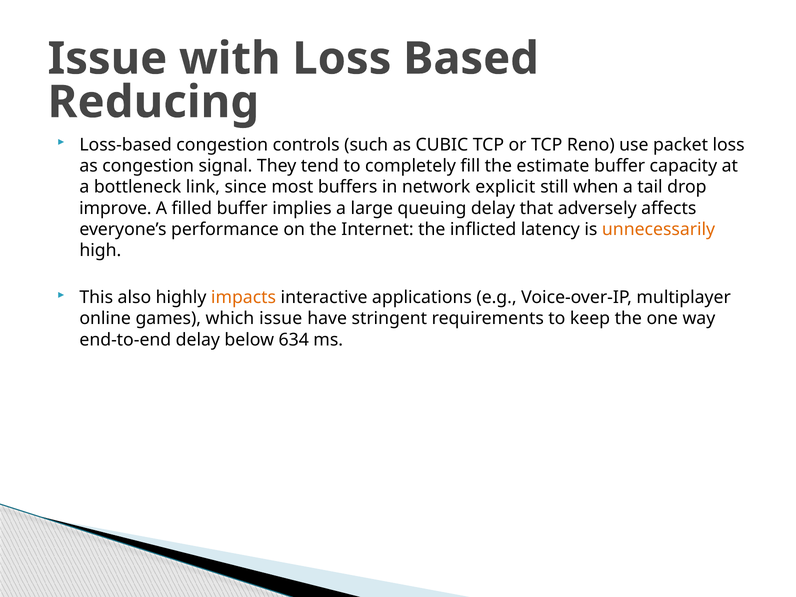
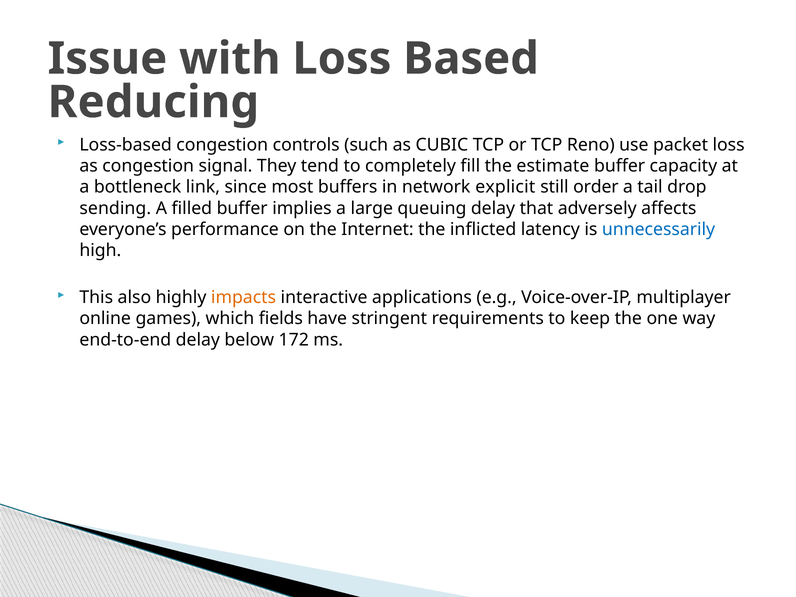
when: when -> order (596, 187)
improve: improve -> sending (115, 208)
unnecessarily colour: orange -> blue (659, 229)
which issue: issue -> fields (281, 319)
634: 634 -> 172 (294, 340)
